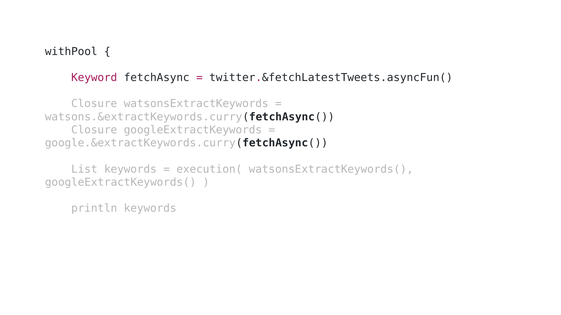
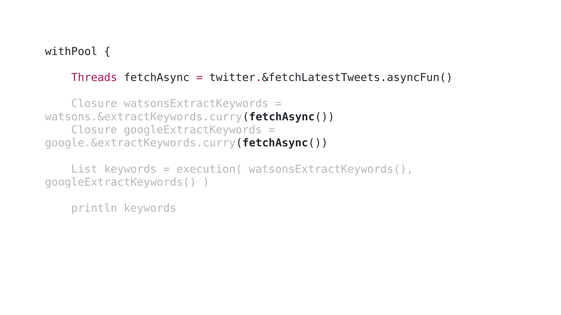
Keyword: Keyword -> Threads (94, 78)
